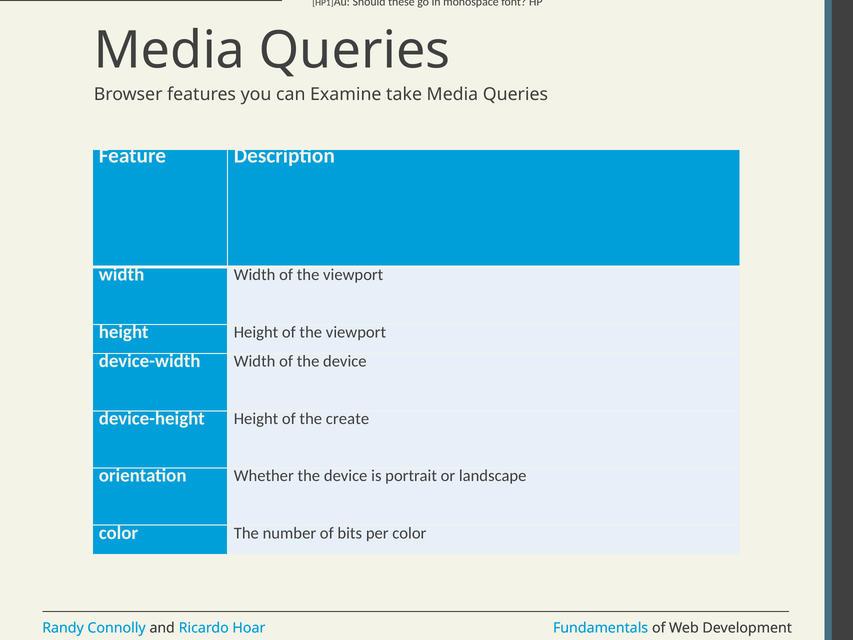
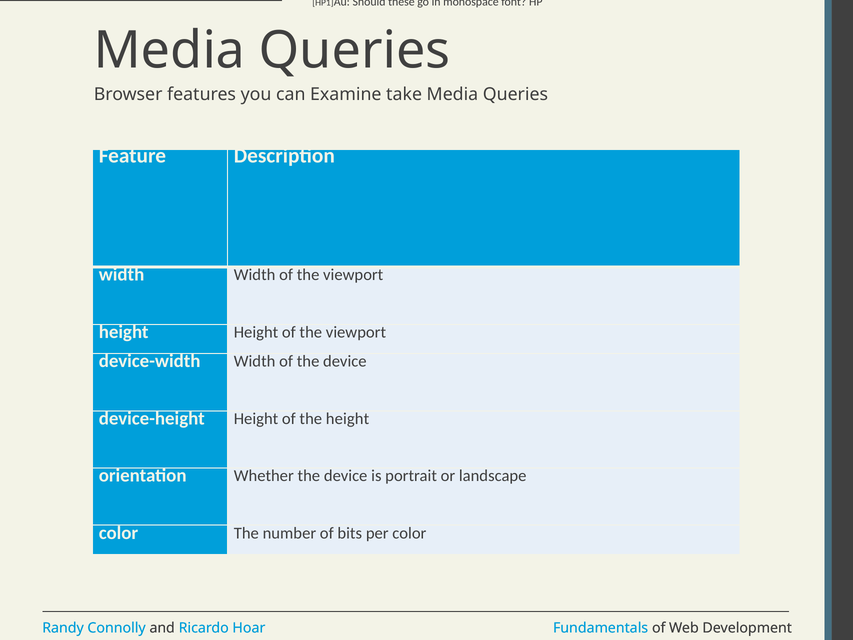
the create: create -> height (348, 419)
